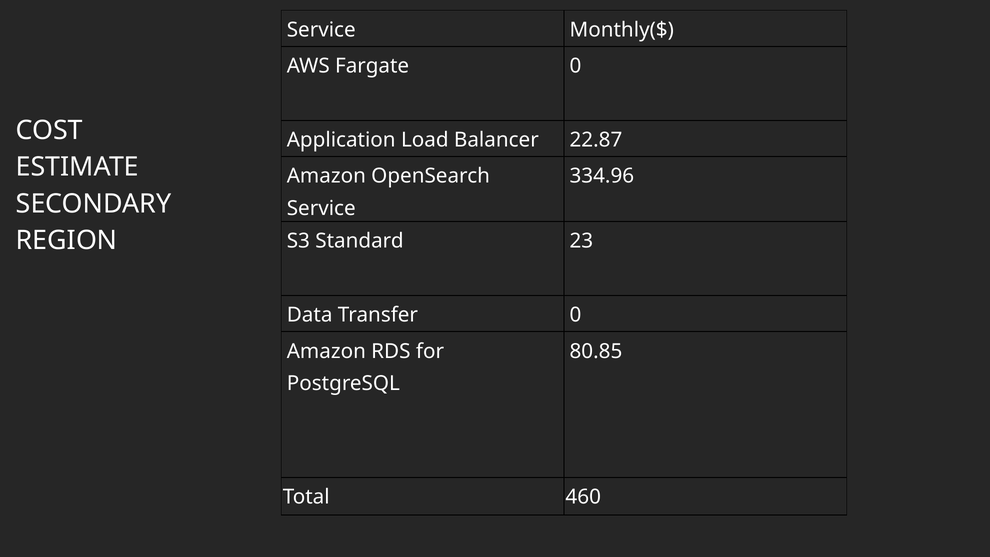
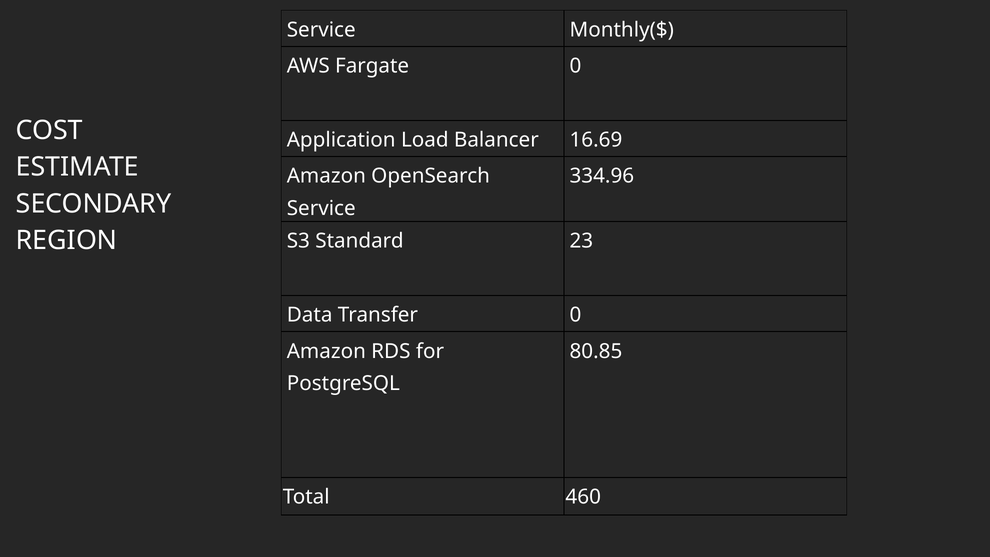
22.87: 22.87 -> 16.69 (596, 140)
